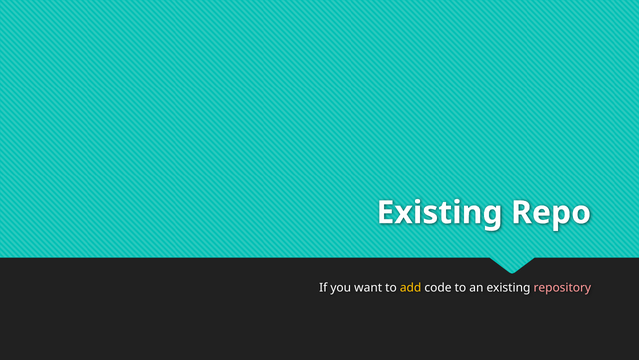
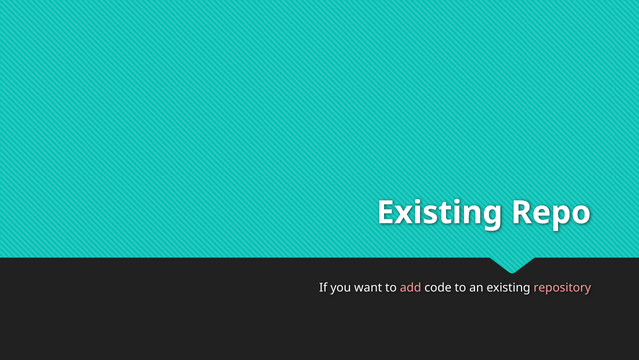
add colour: yellow -> pink (411, 287)
